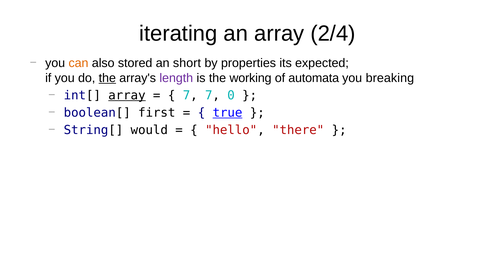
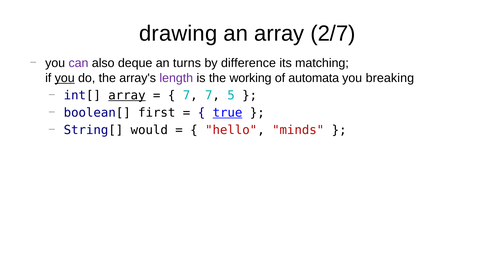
iterating: iterating -> drawing (178, 33)
2/4: 2/4 -> 2/7 (333, 33)
can colour: orange -> purple (78, 63)
stored: stored -> deque (135, 63)
short: short -> turns (187, 63)
properties: properties -> difference (248, 63)
expected: expected -> matching (322, 63)
you underline: none -> present (65, 78)
the underline: present -> none (107, 78)
0: 0 -> 5 (231, 95)
there: there -> minds (298, 130)
